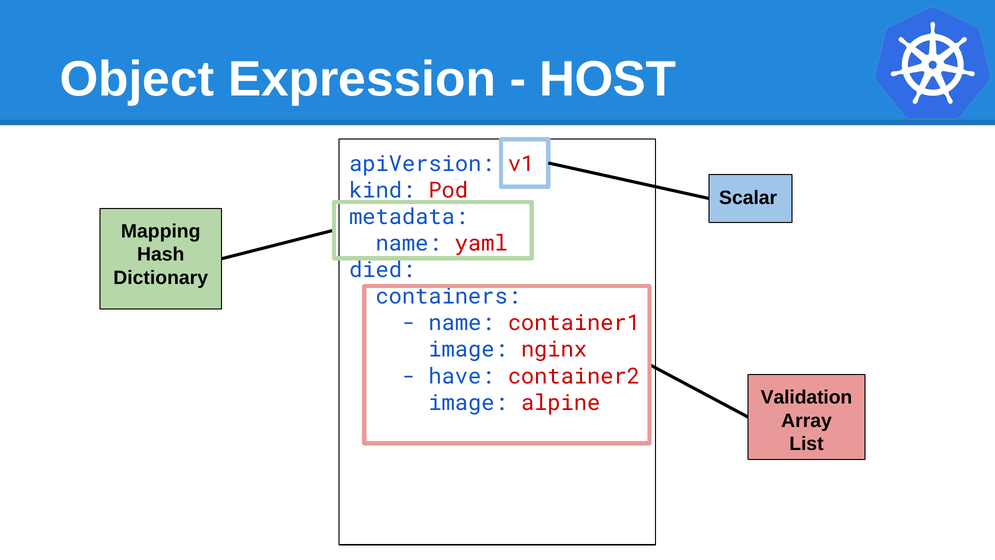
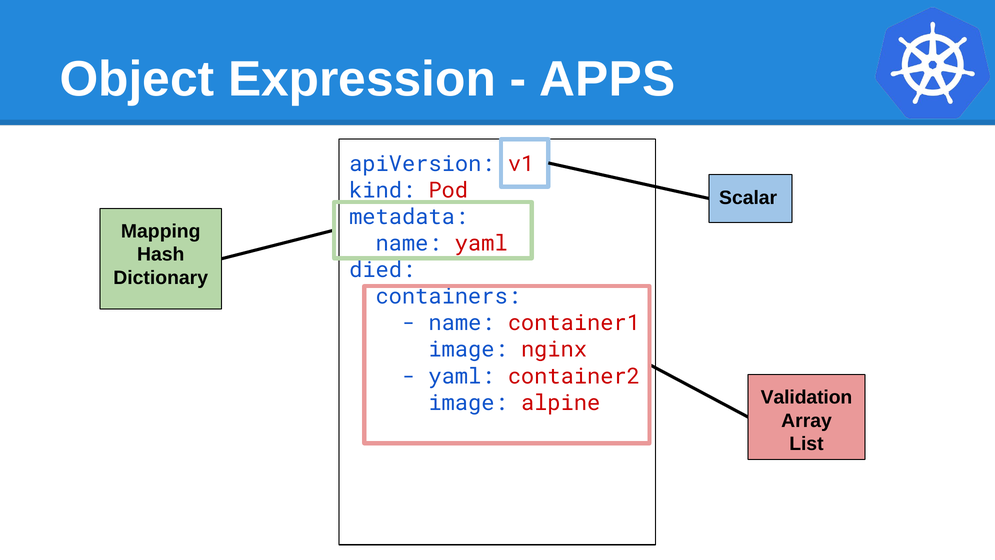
HOST: HOST -> APPS (607, 79)
have: have -> yaml (461, 376)
